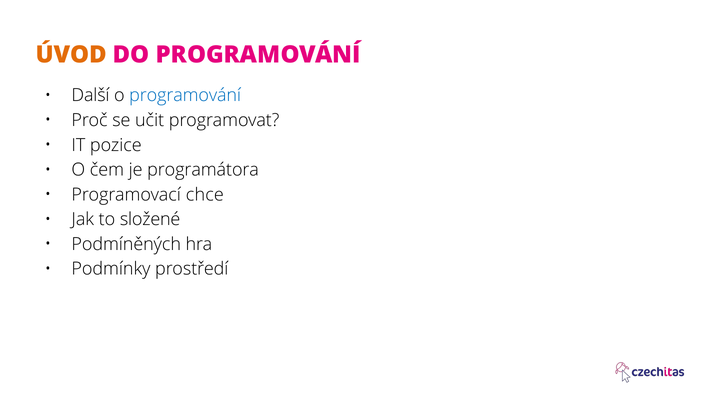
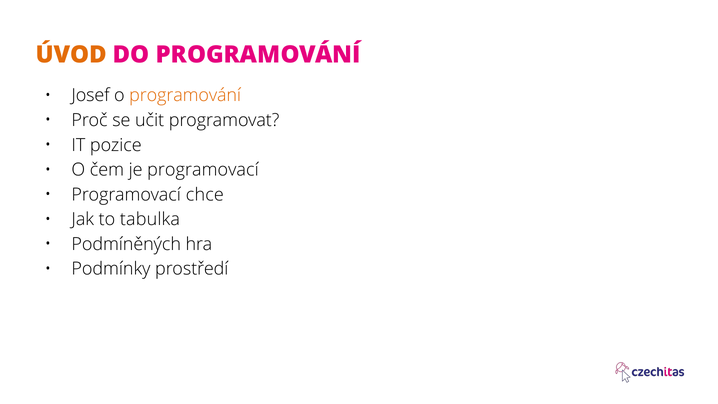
Další: Další -> Josef (90, 96)
programování colour: blue -> orange (185, 96)
je programátora: programátora -> programovací (203, 170)
složené: složené -> tabulka (150, 219)
